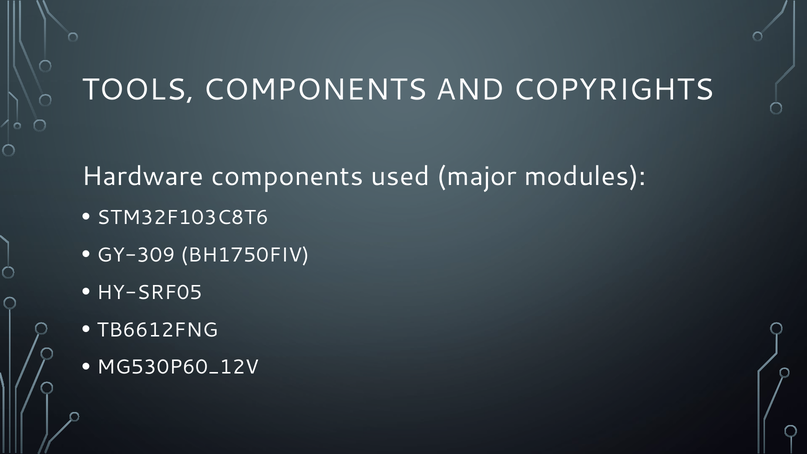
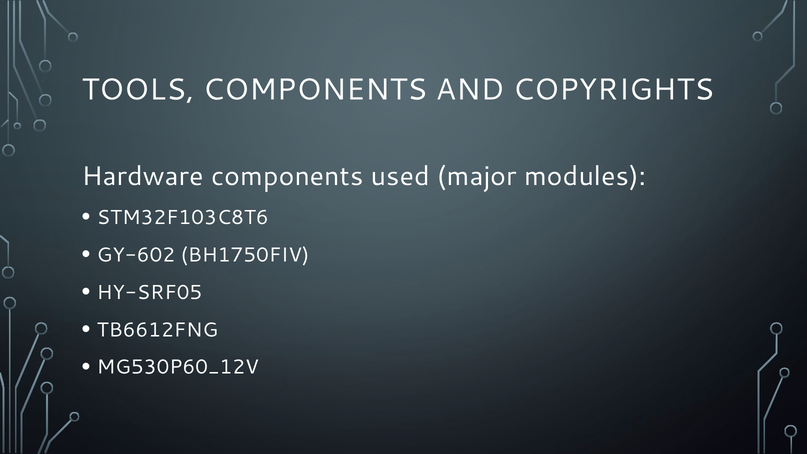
GY-309: GY-309 -> GY-602 (136, 255)
